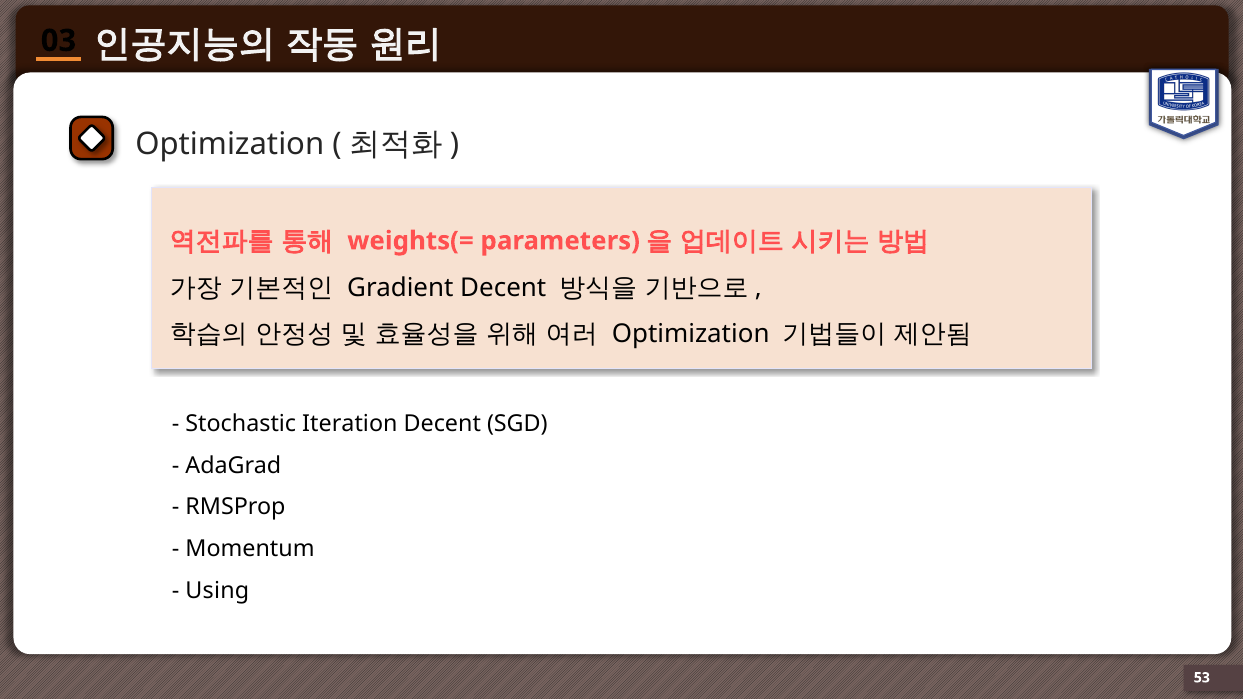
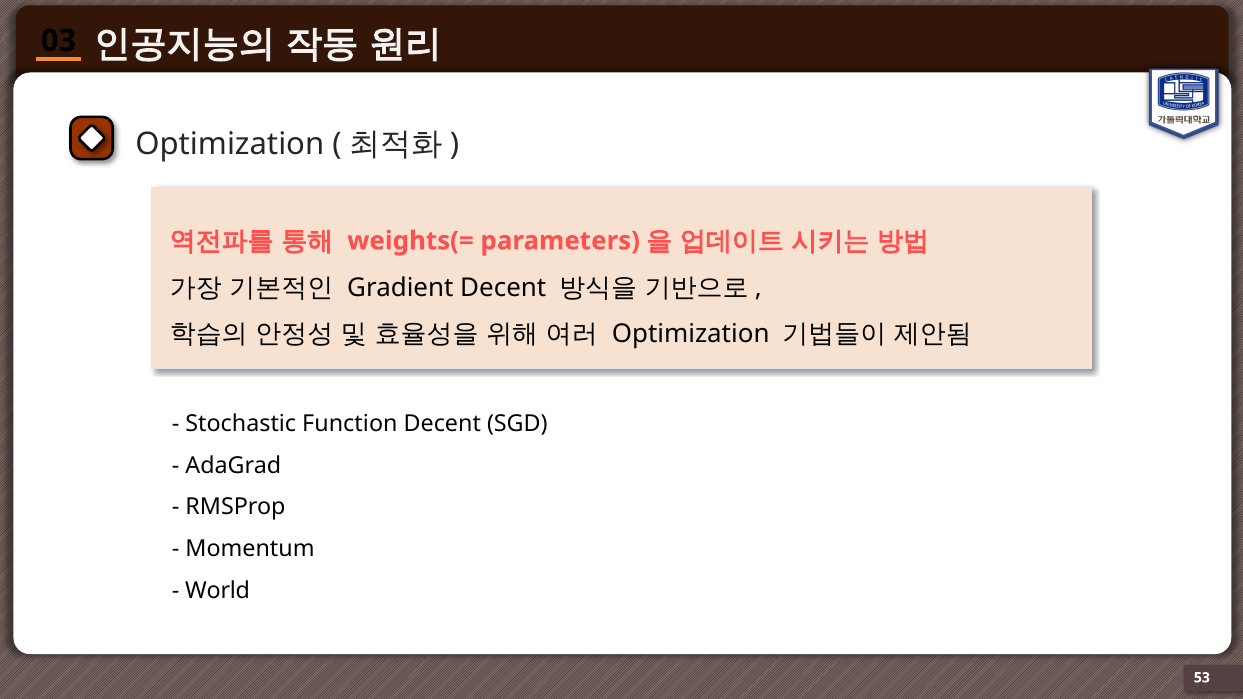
Iteration: Iteration -> Function (350, 423)
Using: Using -> World (218, 591)
